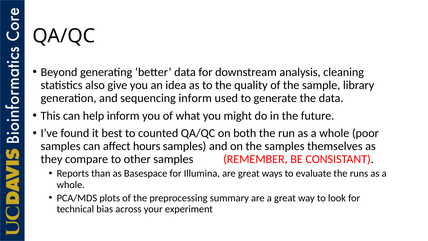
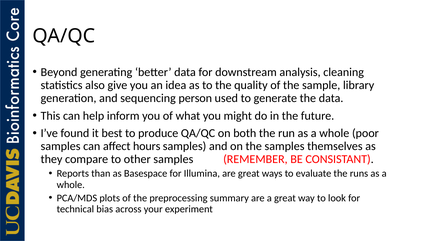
sequencing inform: inform -> person (195, 98)
counted: counted -> produce (158, 133)
